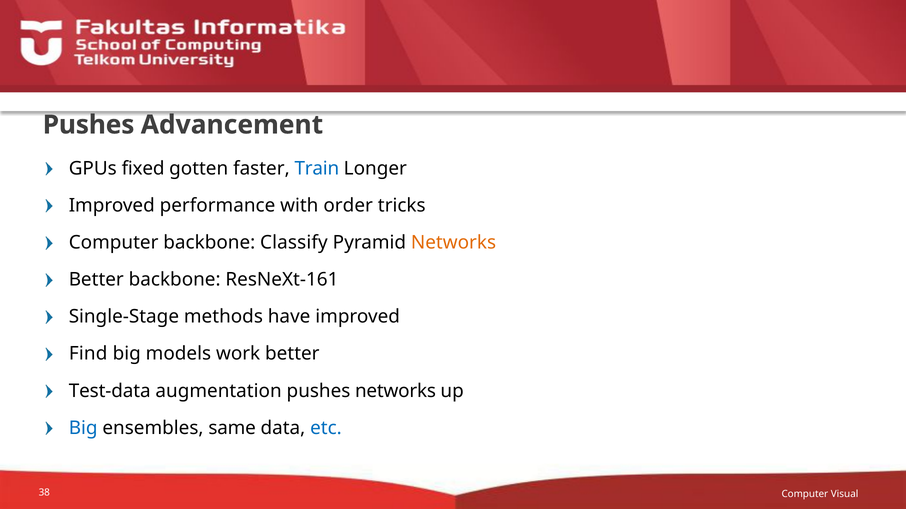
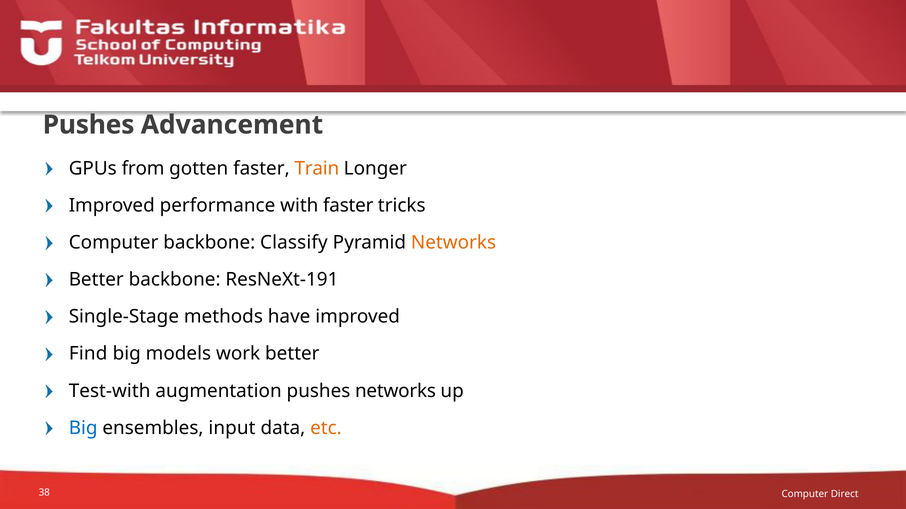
fixed: fixed -> from (143, 169)
Train colour: blue -> orange (317, 169)
with order: order -> faster (348, 206)
ResNeXt-161: ResNeXt-161 -> ResNeXt-191 (282, 280)
Test-data: Test-data -> Test-with (110, 391)
same: same -> input (232, 428)
etc colour: blue -> orange (326, 428)
Visual: Visual -> Direct (845, 494)
